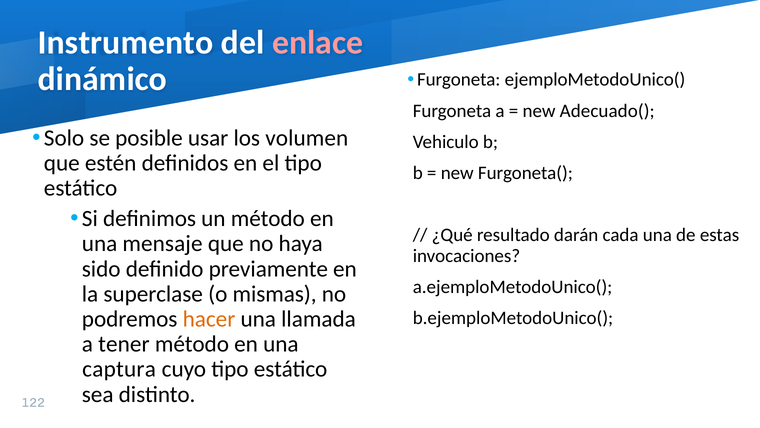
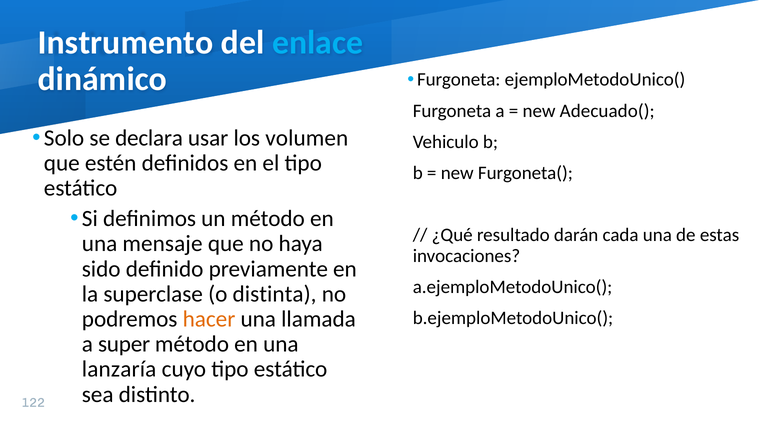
enlace colour: pink -> light blue (318, 42)
posible: posible -> declara (149, 138)
mismas: mismas -> distinta (275, 294)
tener: tener -> super (124, 344)
captura: captura -> lanzaría (119, 369)
